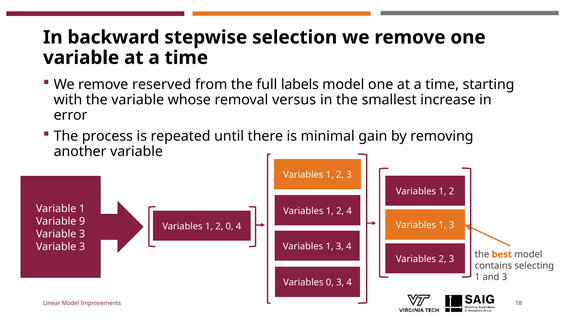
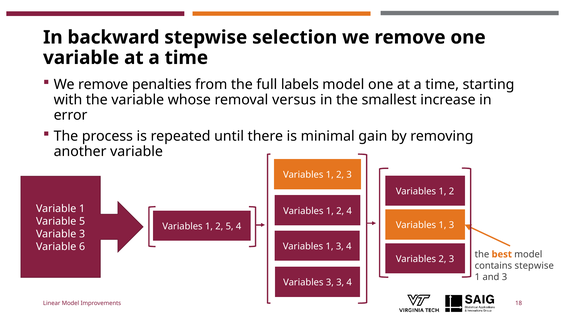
reserved: reserved -> penalties (162, 84)
Variable 9: 9 -> 5 (82, 221)
2 0: 0 -> 5 (230, 226)
3: 3 -> 6 (82, 247)
contains selecting: selecting -> stepwise (534, 265)
Variables 0: 0 -> 3 (330, 282)
